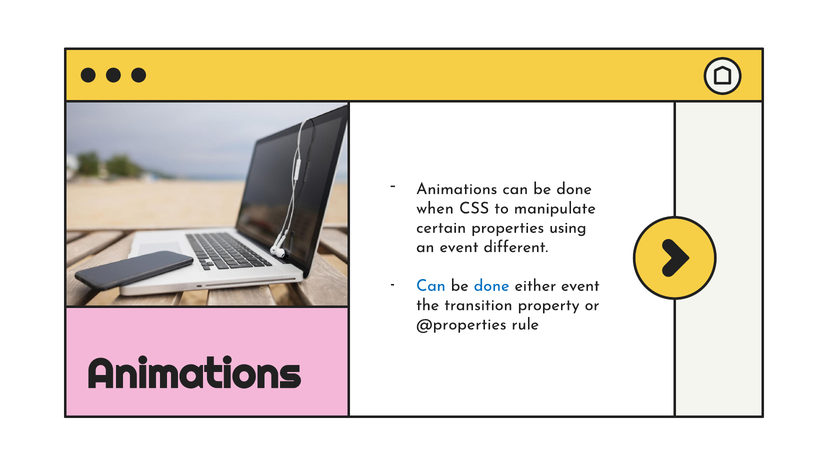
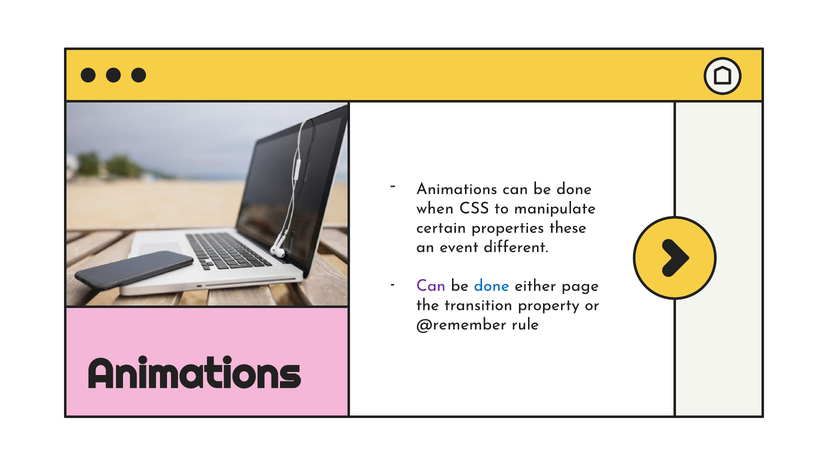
using: using -> these (568, 227)
Can colour: blue -> purple (431, 285)
either event: event -> page (580, 285)
@properties: @properties -> @remember (461, 324)
